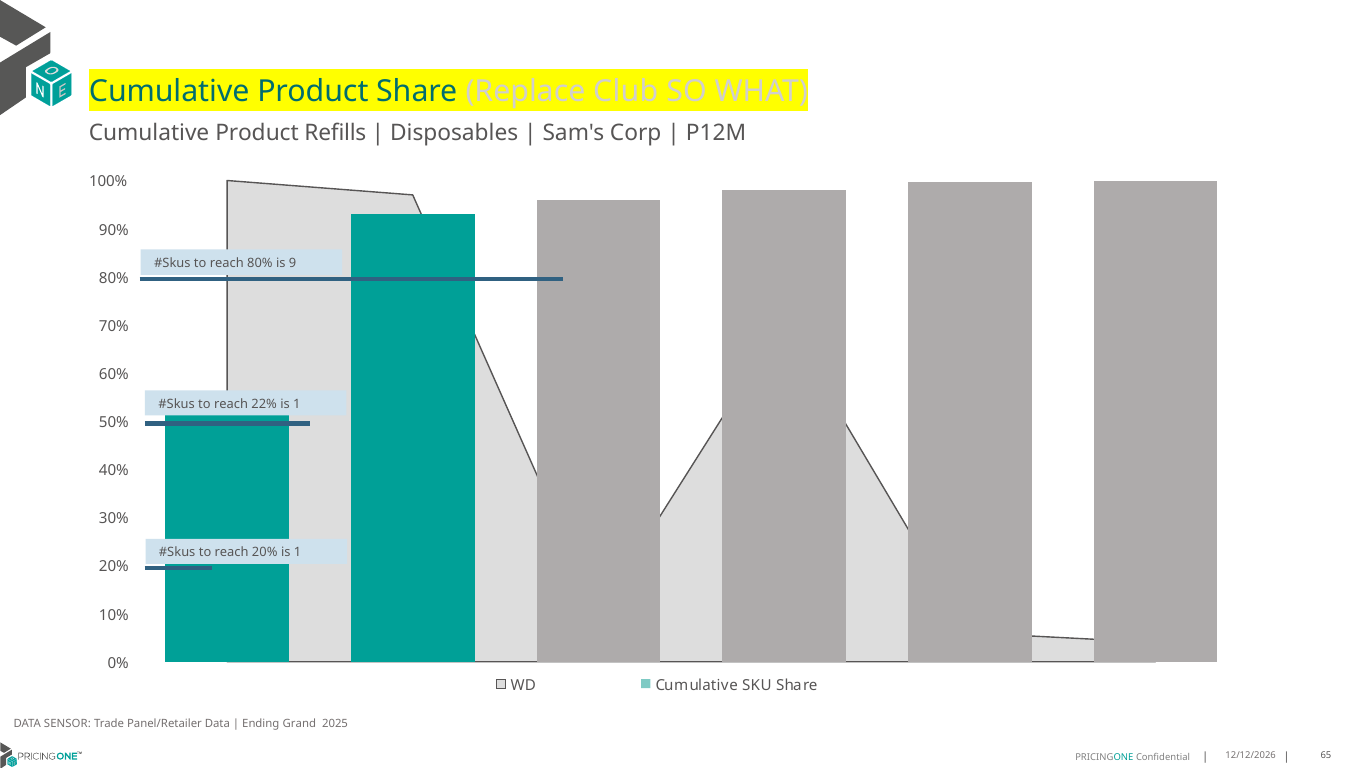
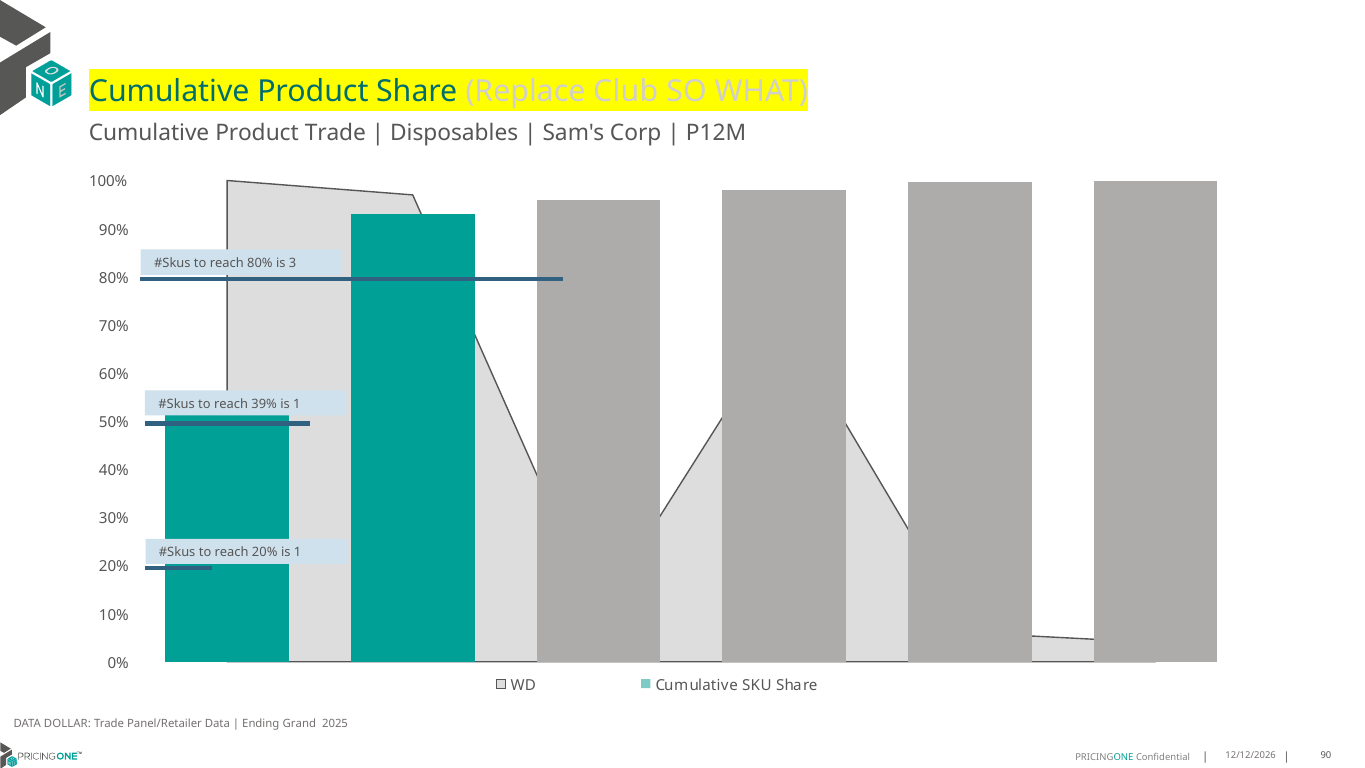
Product Refills: Refills -> Trade (335, 133)
9: 9 -> 3 (293, 263)
22%: 22% -> 39% (264, 404)
SENSOR: SENSOR -> DOLLAR (67, 723)
65: 65 -> 90 (1326, 755)
